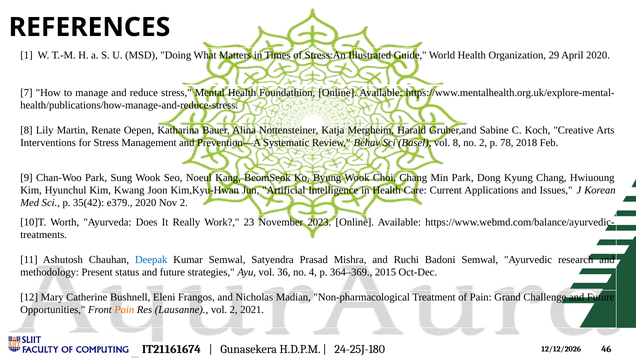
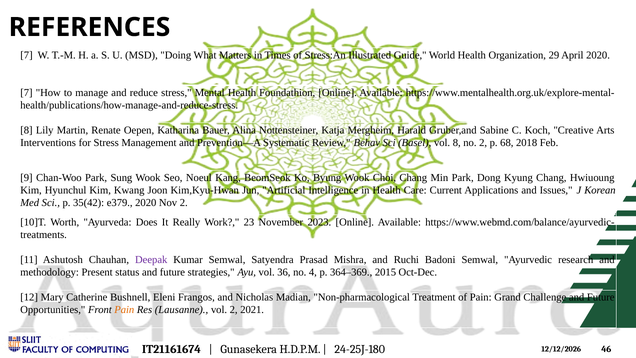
1: 1 -> 7 (27, 55)
78: 78 -> 68 (507, 143)
Deepak colour: blue -> purple (151, 260)
